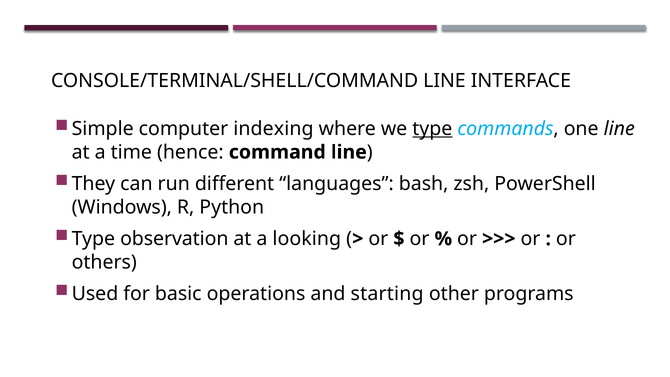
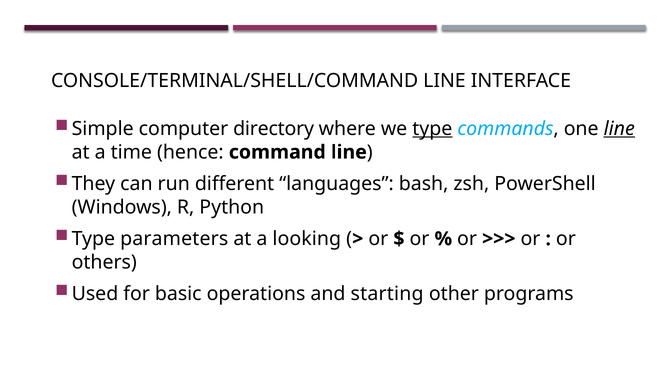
indexing: indexing -> directory (274, 129)
line underline: none -> present (619, 129)
observation: observation -> parameters (174, 239)
